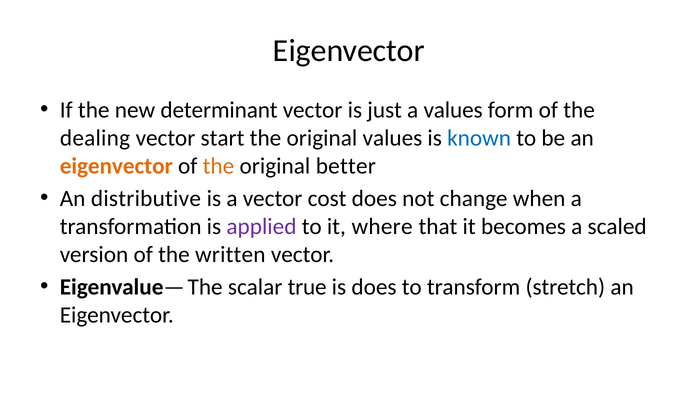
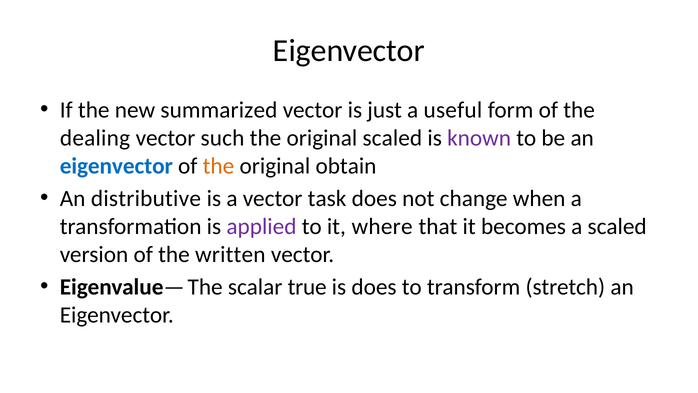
determinant: determinant -> summarized (219, 110)
a values: values -> useful (453, 110)
start: start -> such (222, 138)
original values: values -> scaled (392, 138)
known colour: blue -> purple (479, 138)
eigenvector colour: orange -> blue (116, 166)
better: better -> obtain (346, 166)
cost: cost -> task (327, 198)
